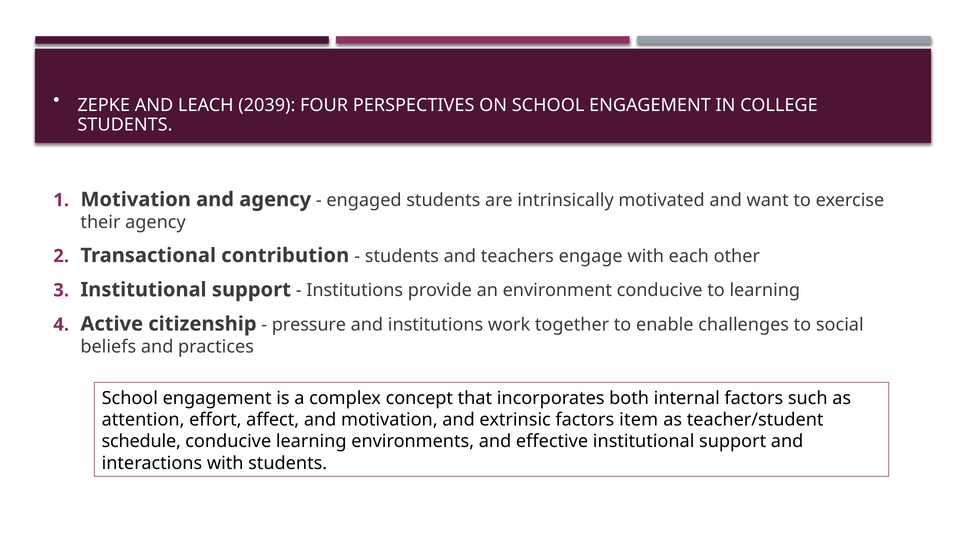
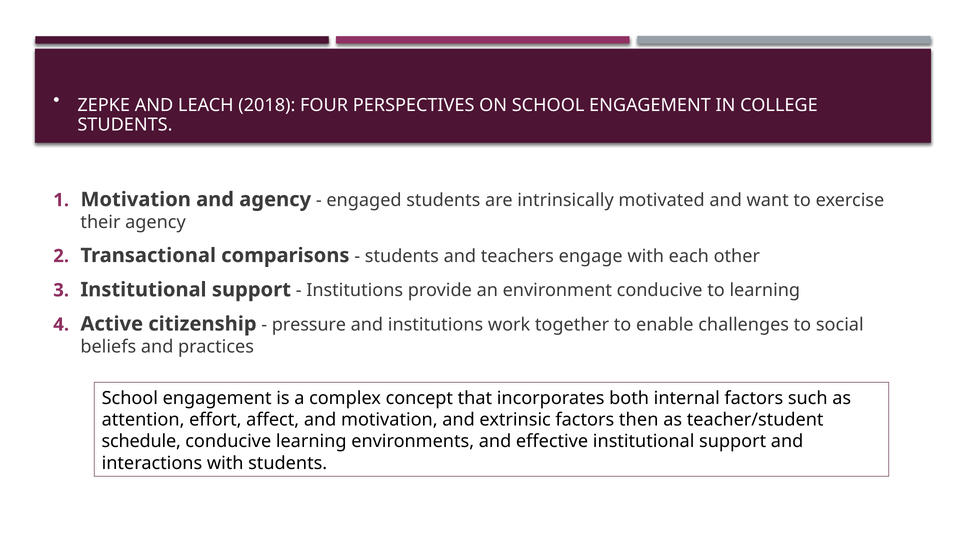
2039: 2039 -> 2018 (267, 105)
contribution: contribution -> comparisons (285, 256)
item: item -> then (639, 420)
